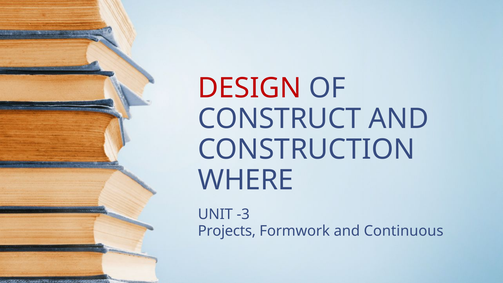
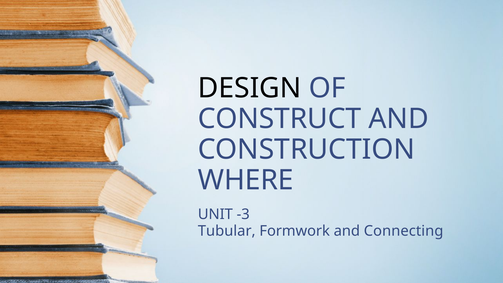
DESIGN colour: red -> black (250, 88)
Projects: Projects -> Tubular (227, 231)
Continuous: Continuous -> Connecting (404, 231)
